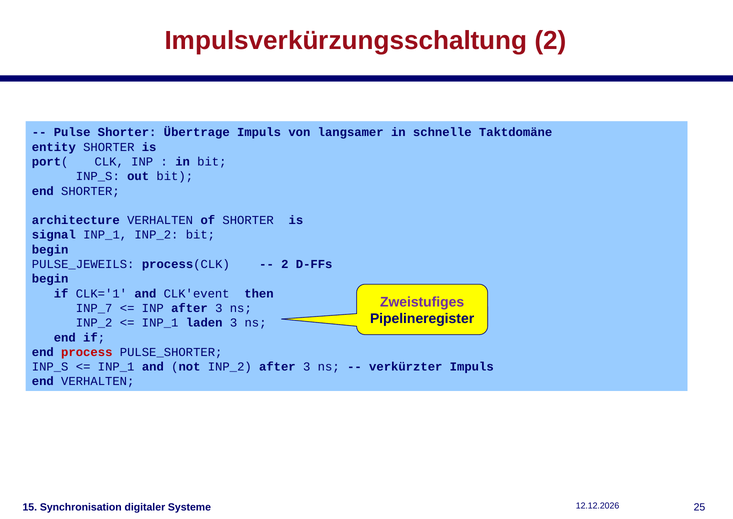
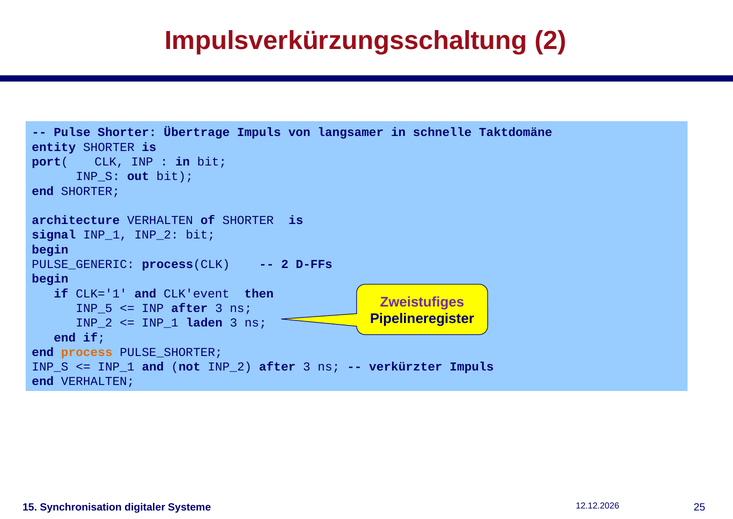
PULSE_JEWEILS: PULSE_JEWEILS -> PULSE_GENERIC (83, 264)
INP_7: INP_7 -> INP_5 (94, 308)
process colour: red -> orange (87, 352)
